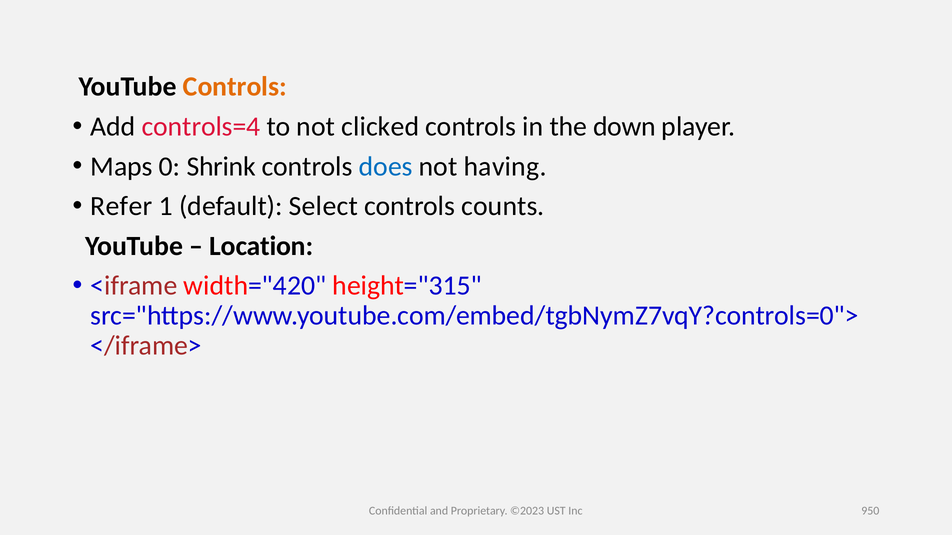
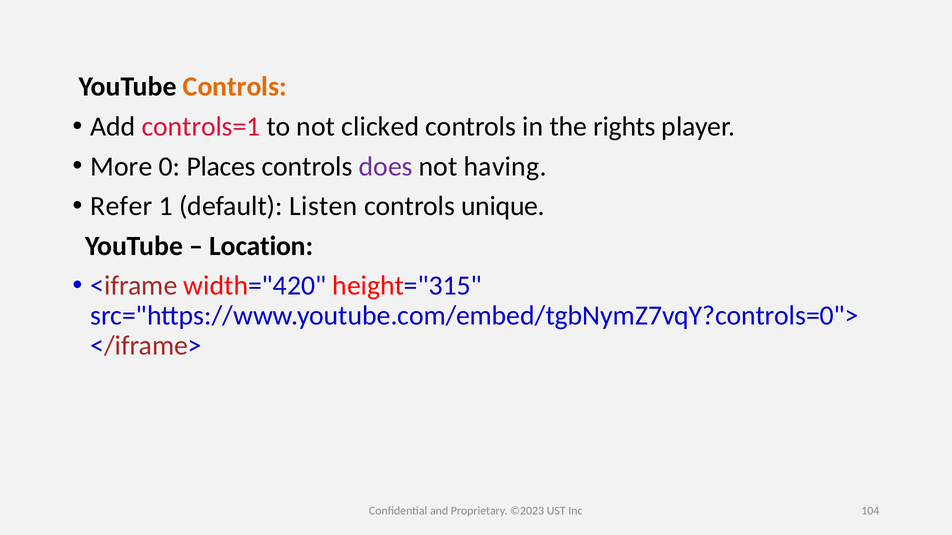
controls=4: controls=4 -> controls=1 (201, 127)
down: down -> rights (625, 127)
Maps: Maps -> More (121, 167)
Shrink: Shrink -> Places (221, 167)
does colour: blue -> purple (386, 167)
Select: Select -> Listen (323, 206)
counts: counts -> unique (503, 206)
950: 950 -> 104 (870, 511)
